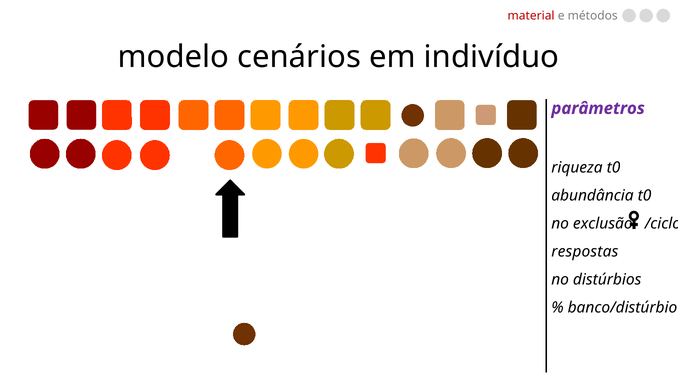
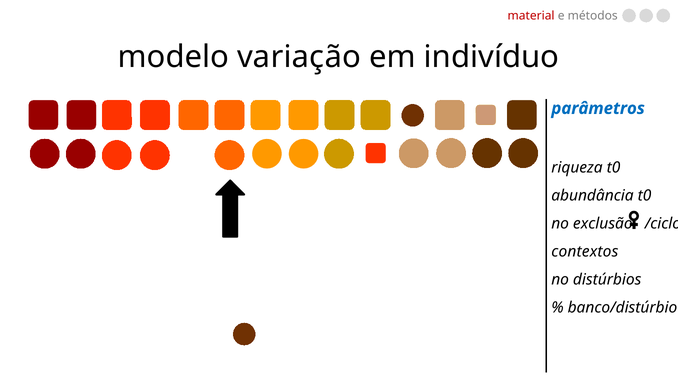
cenários: cenários -> variação (299, 57)
parâmetros colour: purple -> blue (598, 108)
respostas: respostas -> contextos (585, 251)
